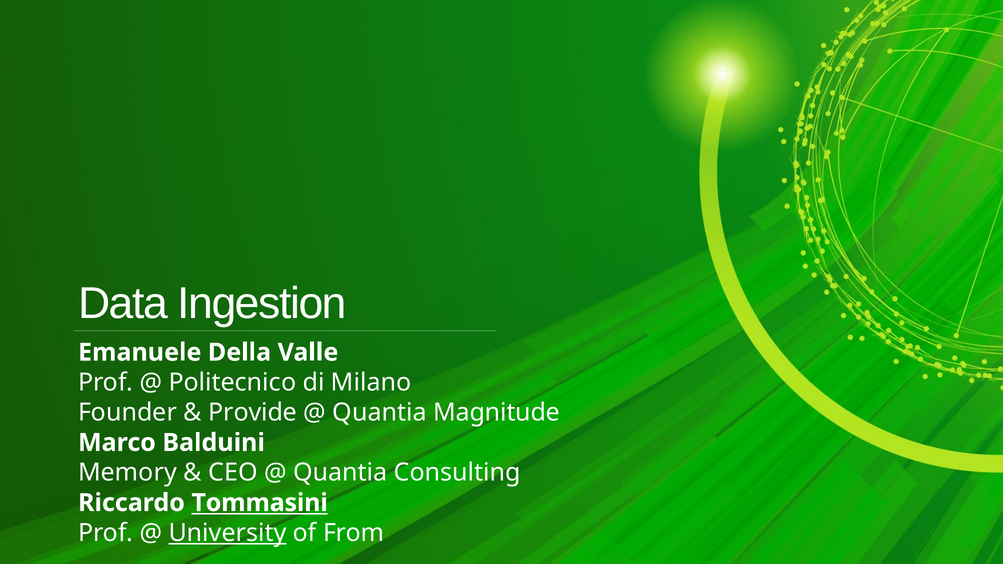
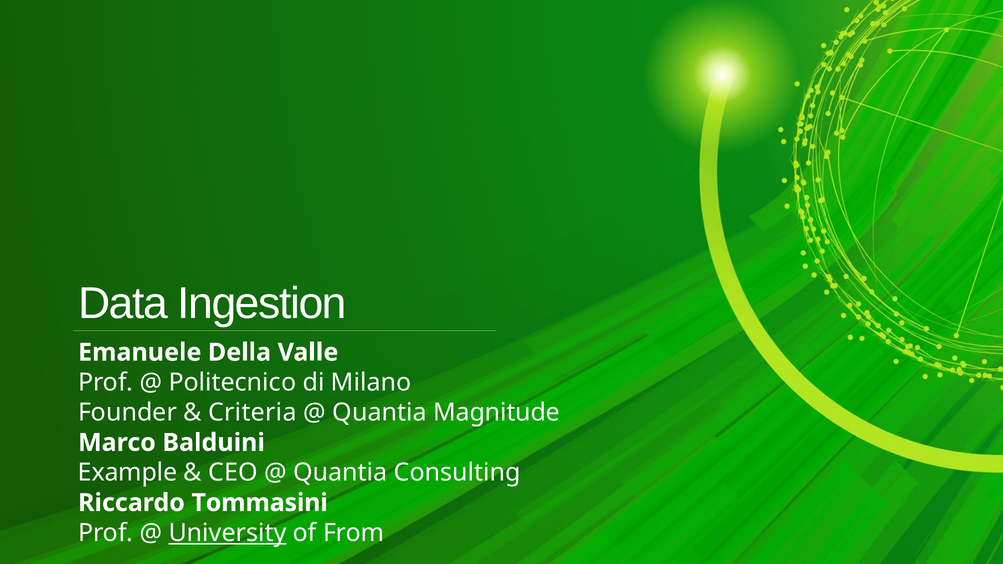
Provide: Provide -> Criteria (252, 413)
Memory: Memory -> Example (128, 473)
Tommasini underline: present -> none (260, 503)
